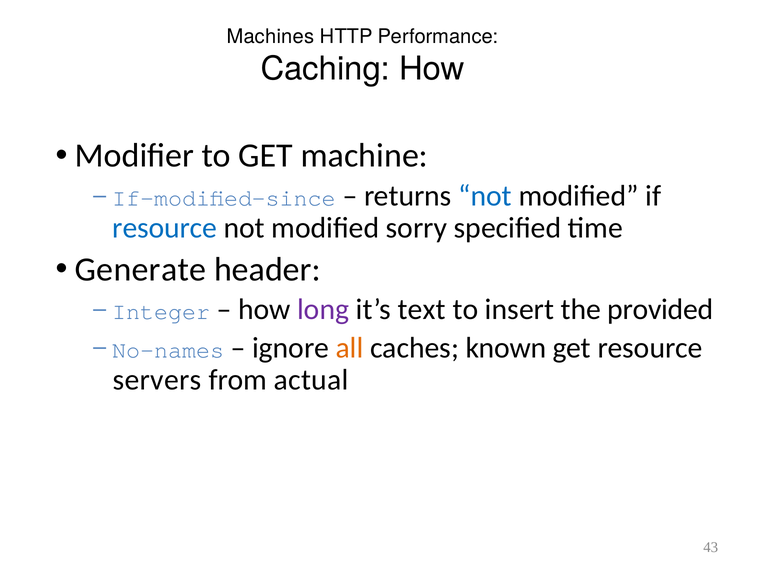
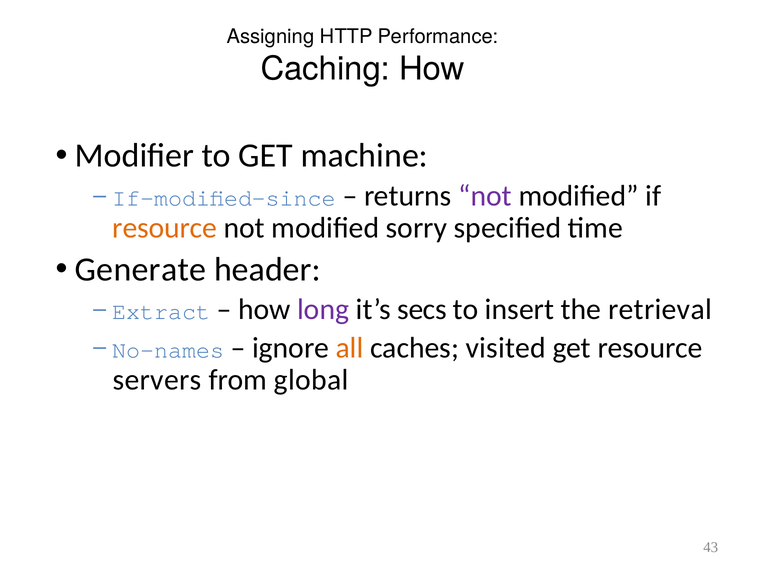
Machines: Machines -> Assigning (270, 36)
not colour: blue -> purple (485, 196)
resource colour: blue -> orange (165, 228)
Integer: Integer -> Extract (161, 312)
text: text -> secs (422, 310)
provided: provided -> retrieval (660, 310)
known: known -> visited (506, 348)
actual: actual -> global (311, 380)
